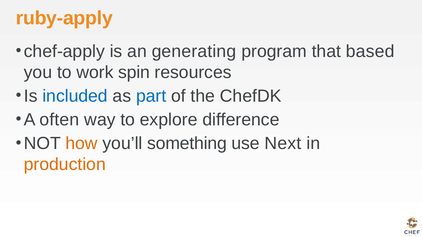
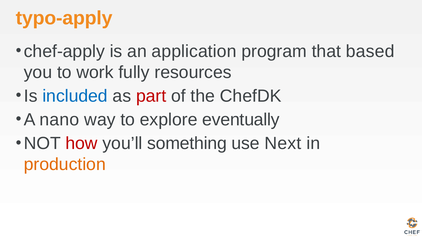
ruby-apply: ruby-apply -> typo-apply (64, 18)
generating: generating -> application (194, 51)
spin: spin -> fully (134, 72)
part colour: blue -> red (151, 96)
often: often -> nano (59, 120)
difference: difference -> eventually (241, 120)
how colour: orange -> red (82, 144)
